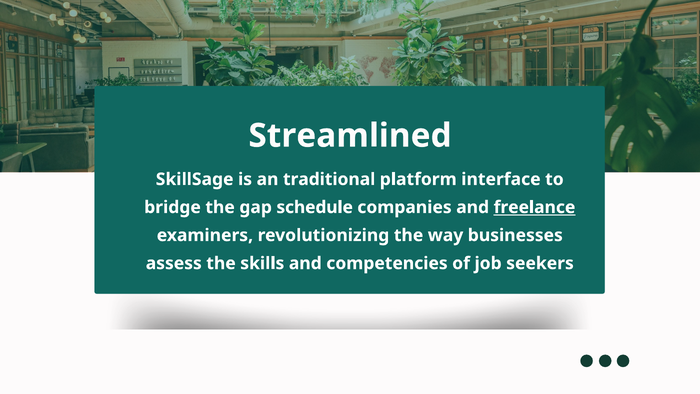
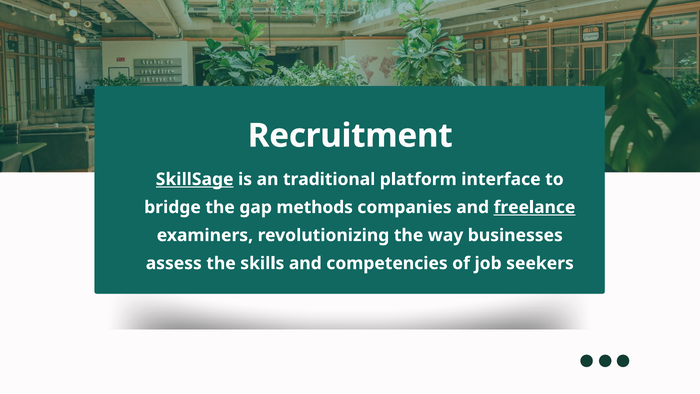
Streamlined: Streamlined -> Recruitment (350, 136)
SkillSage underline: none -> present (195, 179)
schedule: schedule -> methods (315, 207)
